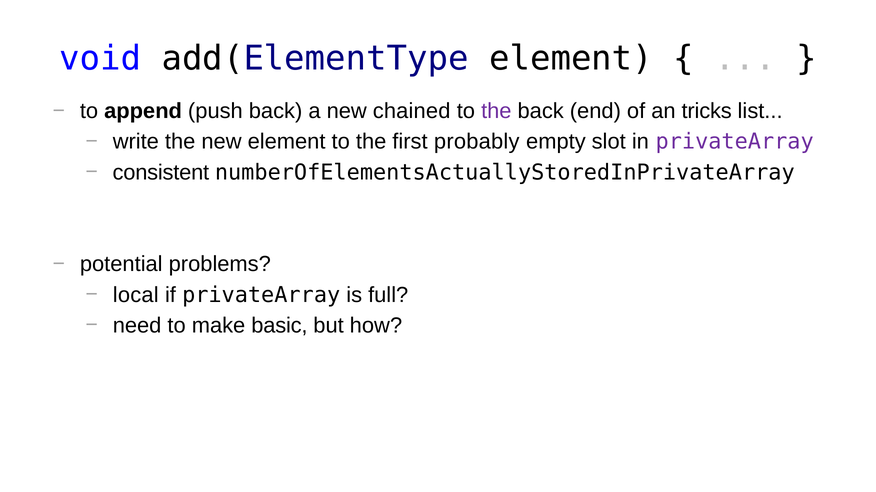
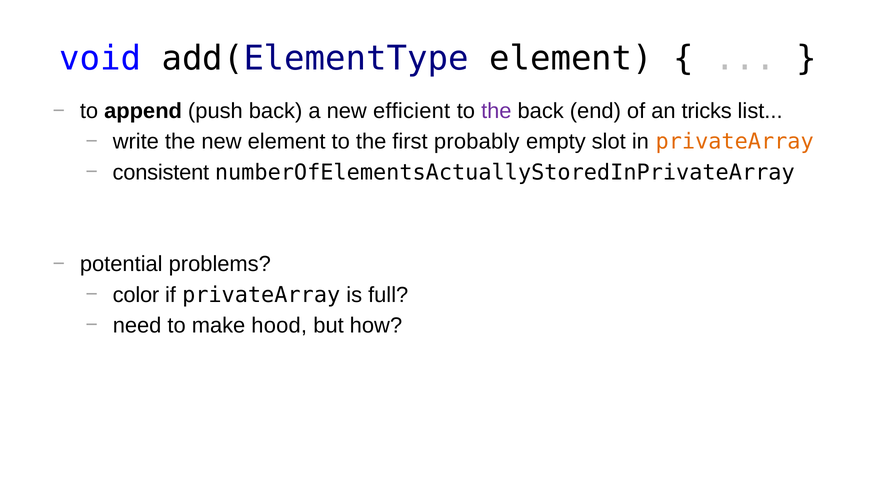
chained: chained -> efficient (412, 111)
privateArray colour: purple -> orange (735, 142)
local: local -> color (136, 295)
basic: basic -> hood (279, 326)
